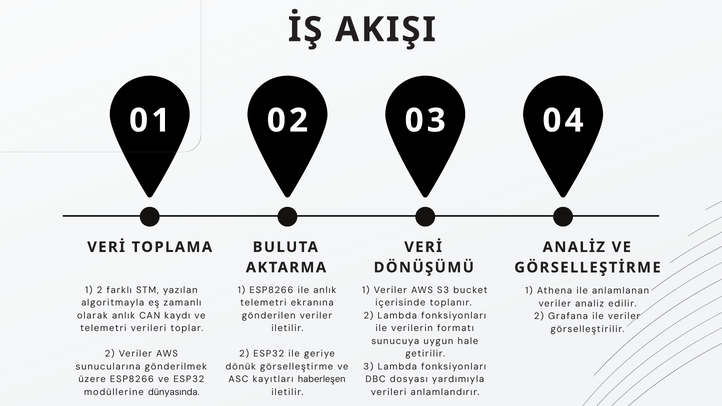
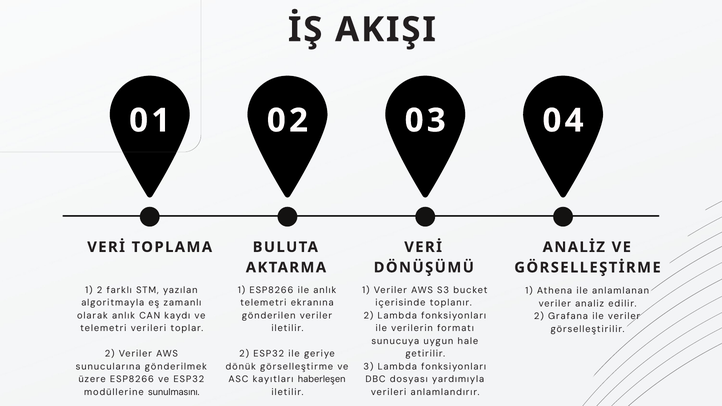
dünyasında: dünyasında -> sunulmasını (174, 392)
